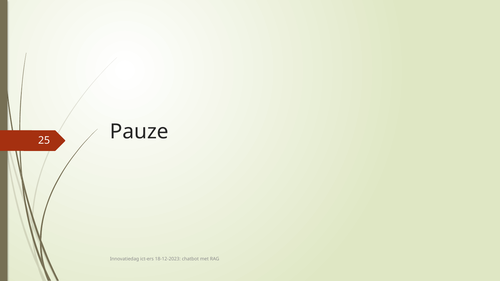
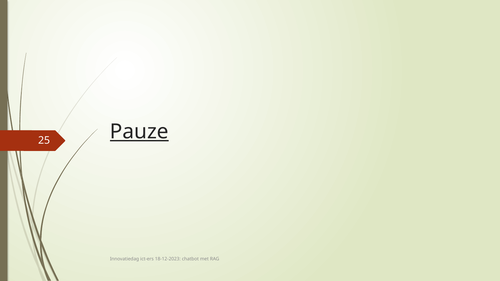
Pauze underline: none -> present (139, 132)
